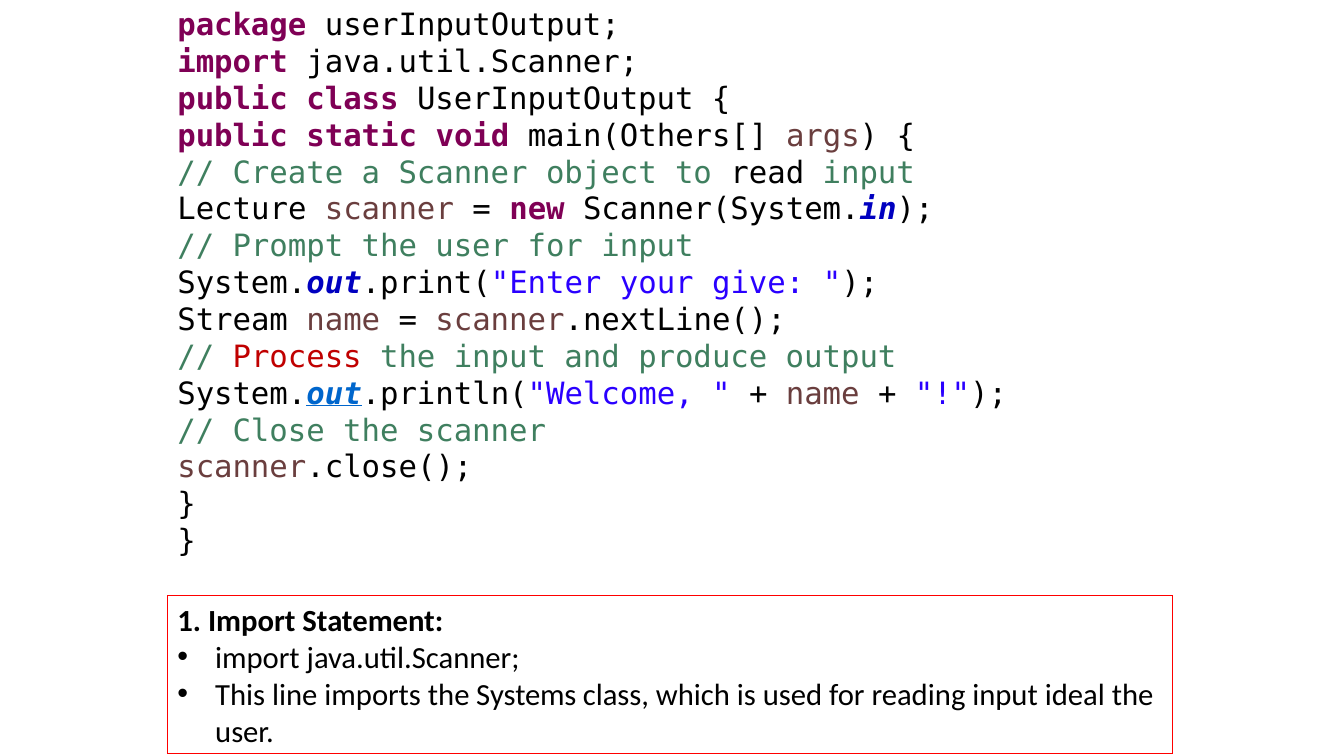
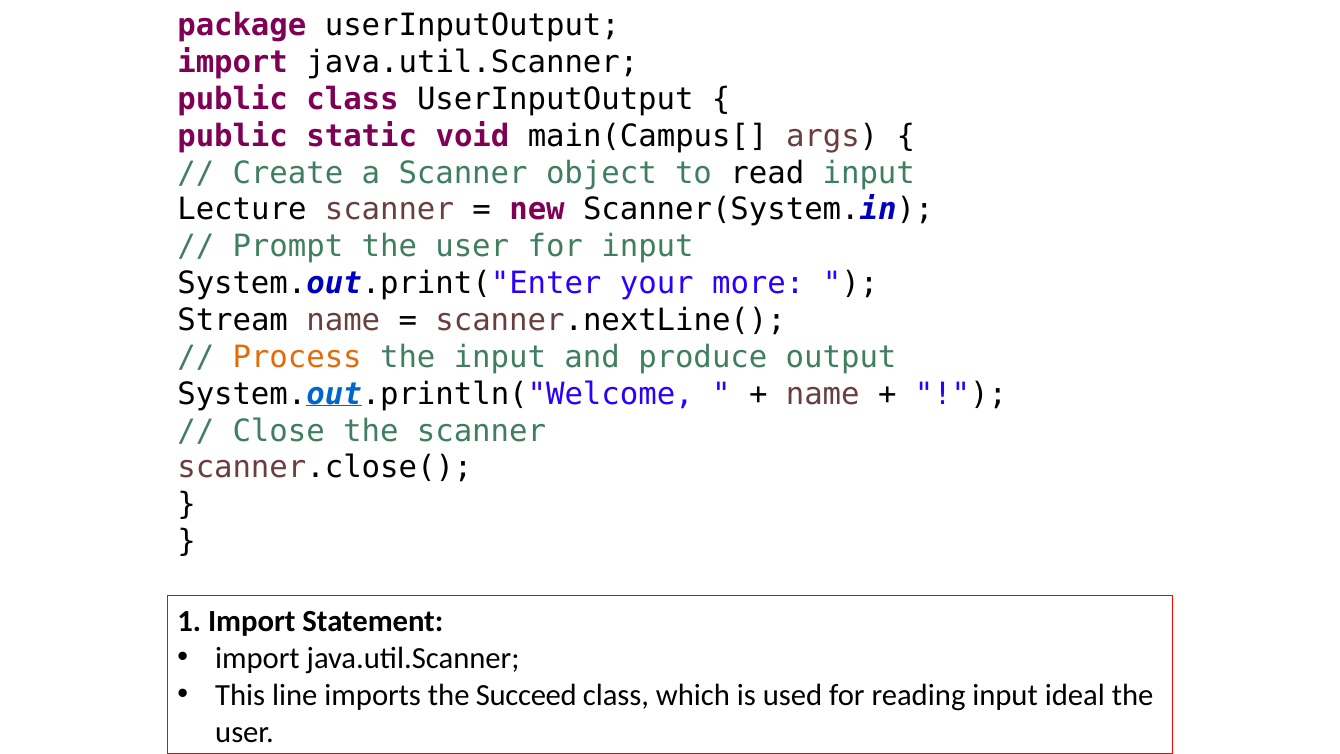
main(Others[: main(Others[ -> main(Campus[ (648, 136)
give: give -> more (758, 283)
Process colour: red -> orange (297, 357)
Systems: Systems -> Succeed (526, 695)
